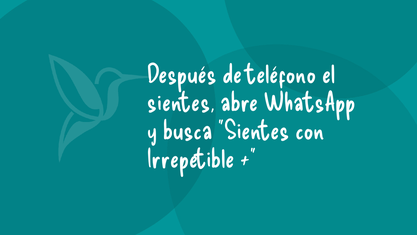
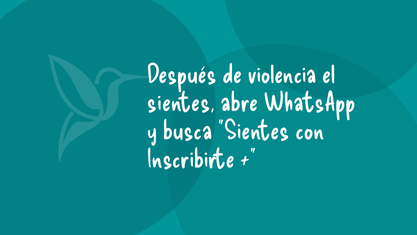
teléfono: teléfono -> violencia (282, 74)
Irrepetible: Irrepetible -> Inscribirte (191, 159)
